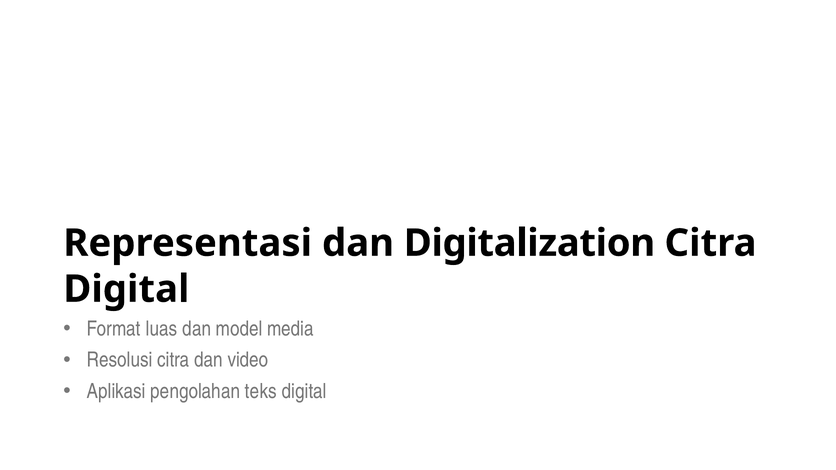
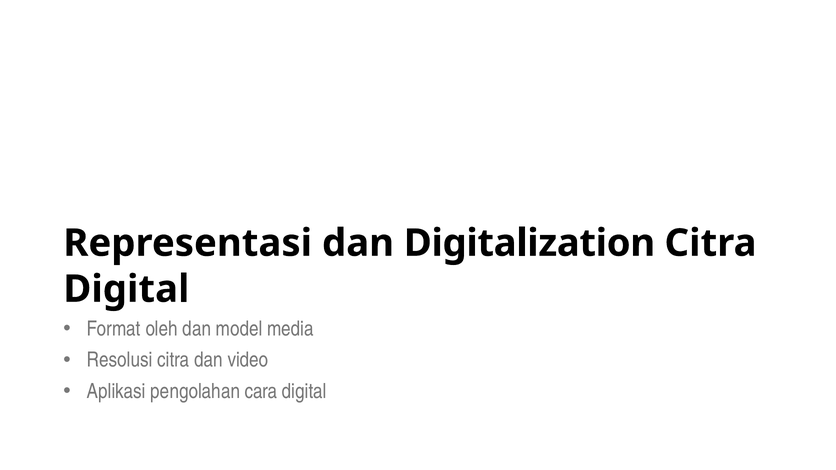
luas: luas -> oleh (162, 329)
teks: teks -> cara (261, 392)
